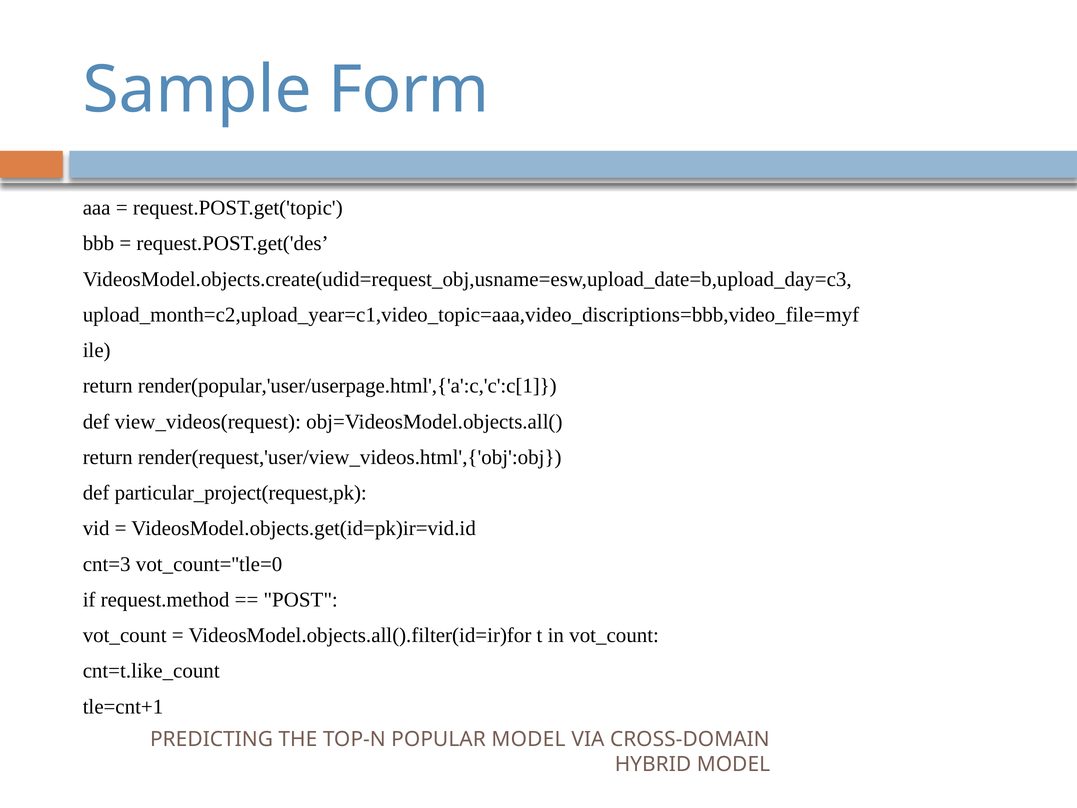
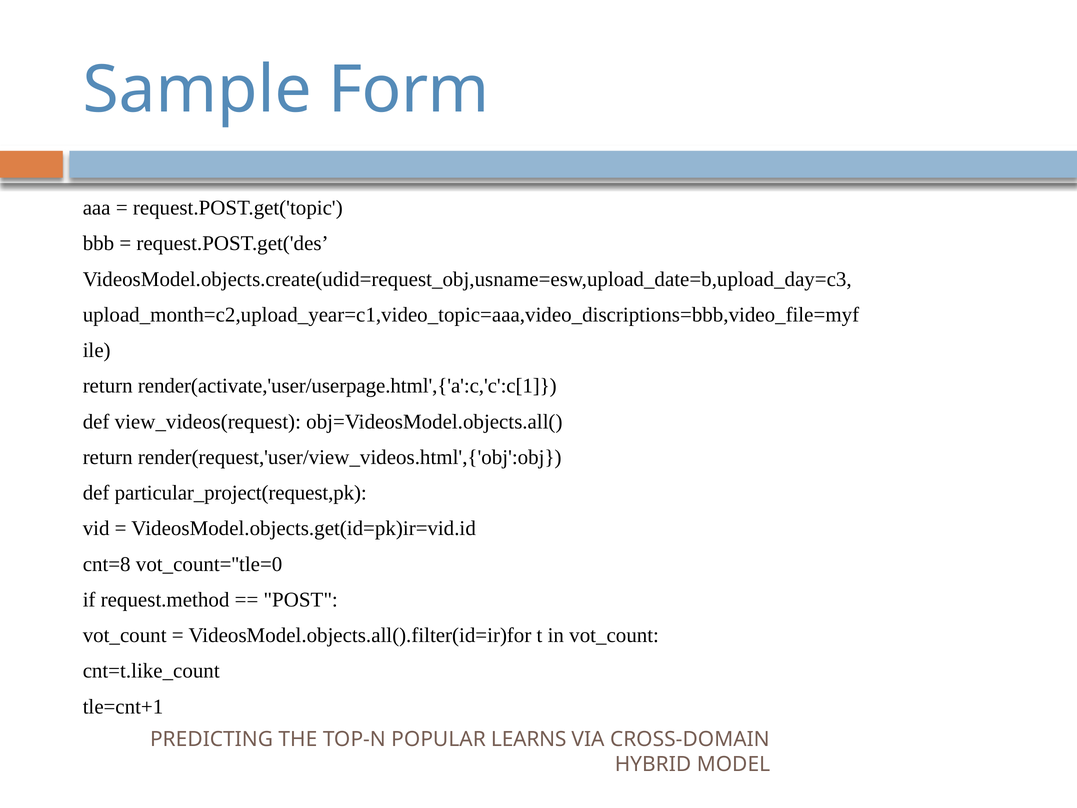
render(popular,'user/userpage.html',{'a':c,'c':c[1: render(popular,'user/userpage.html',{'a':c,'c':c[1 -> render(activate,'user/userpage.html',{'a':c,'c':c[1 (347, 386)
cnt=3: cnt=3 -> cnt=8 (107, 564)
POPULAR MODEL: MODEL -> LEARNS (529, 739)
